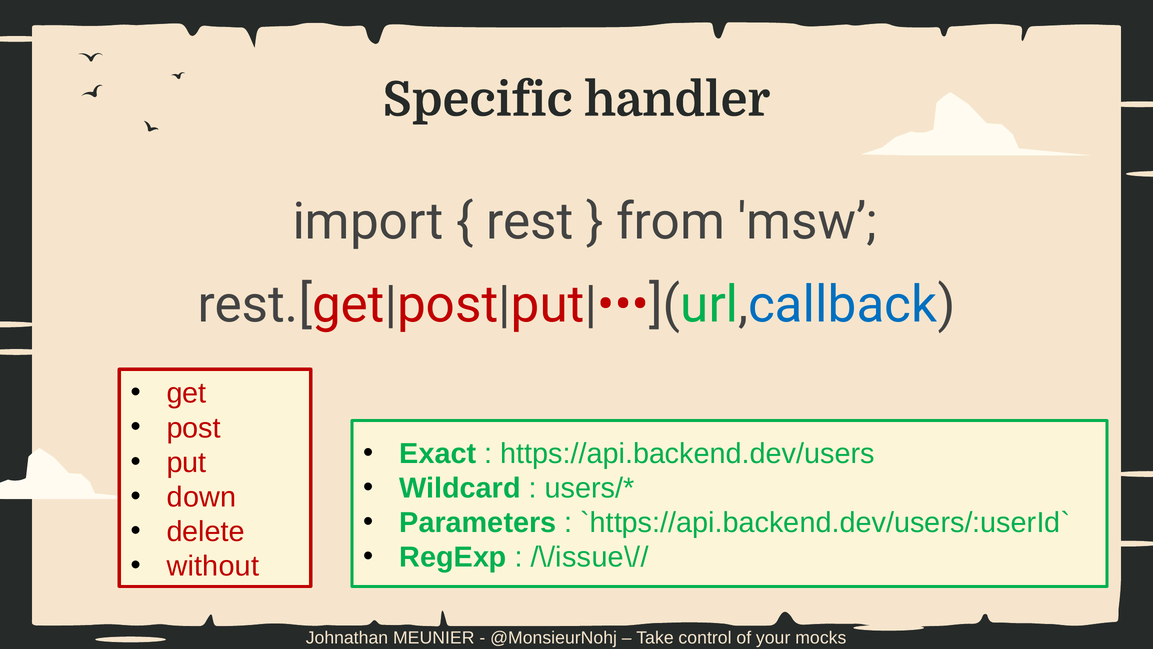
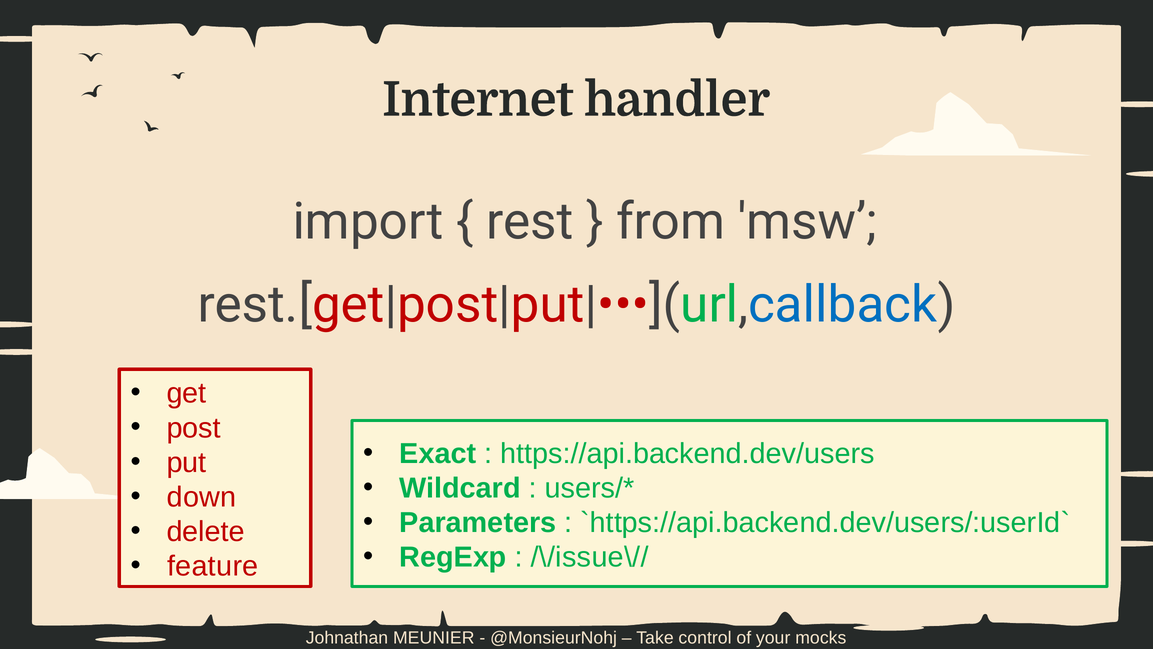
Specific: Specific -> Internet (478, 100)
without: without -> feature (213, 566)
